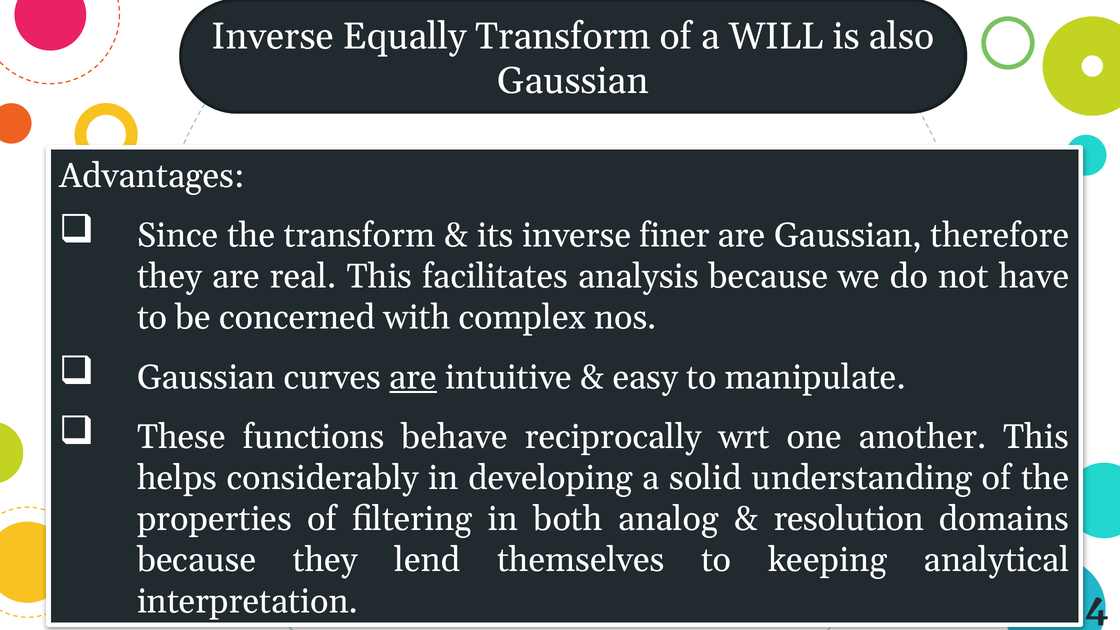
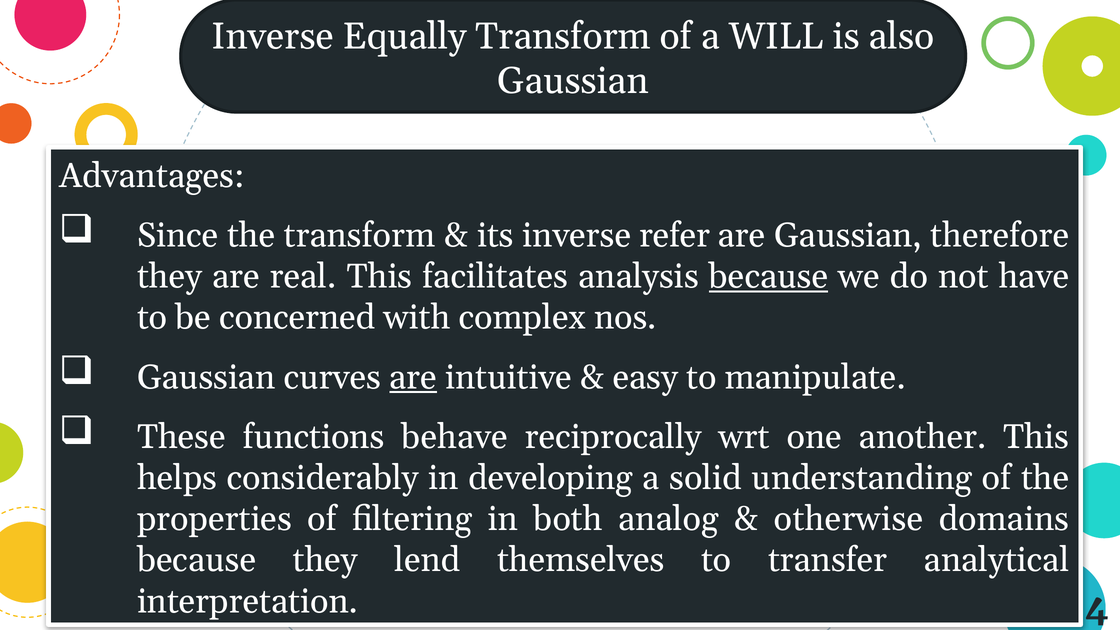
finer: finer -> refer (675, 236)
because underline: none -> present (769, 277)
resolution: resolution -> otherwise (849, 519)
keeping: keeping -> transfer (828, 560)
